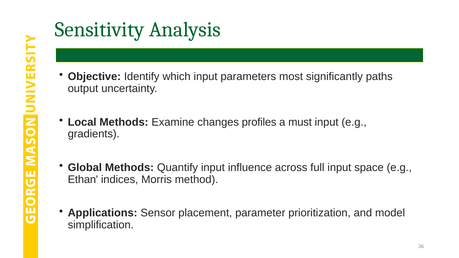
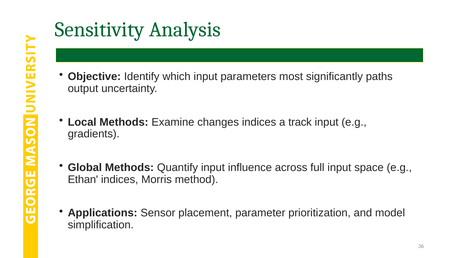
changes profiles: profiles -> indices (259, 122)
must: must -> track (300, 122)
